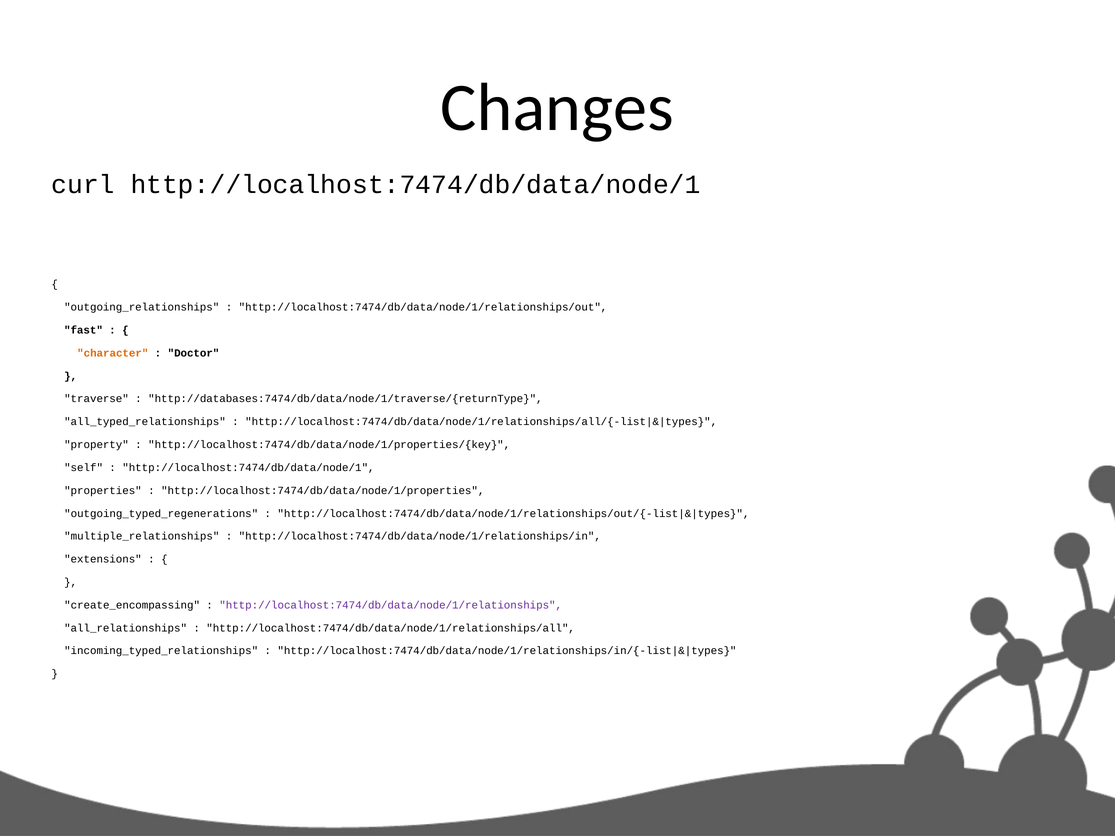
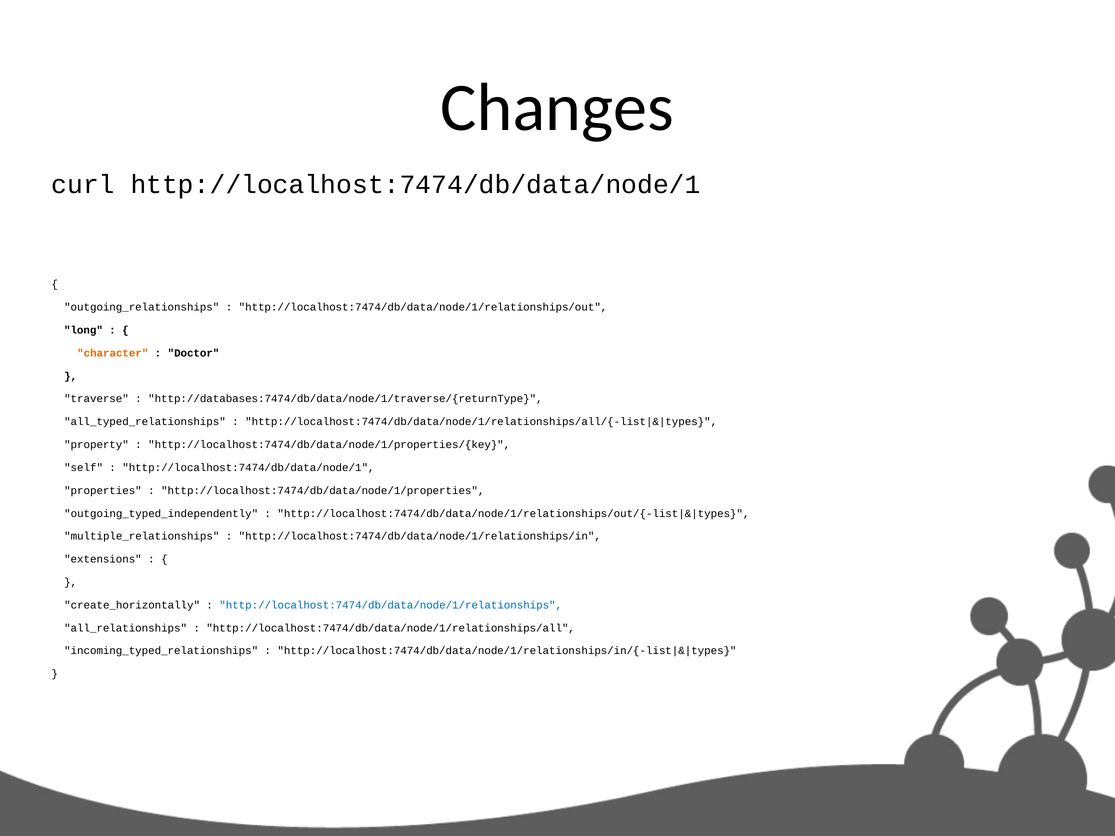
fast: fast -> long (83, 330)
outgoing_typed_regenerations: outgoing_typed_regenerations -> outgoing_typed_independently (161, 514)
create_encompassing: create_encompassing -> create_horizontally (132, 605)
http://localhost:7474/db/data/node/1/relationships colour: purple -> blue (391, 605)
